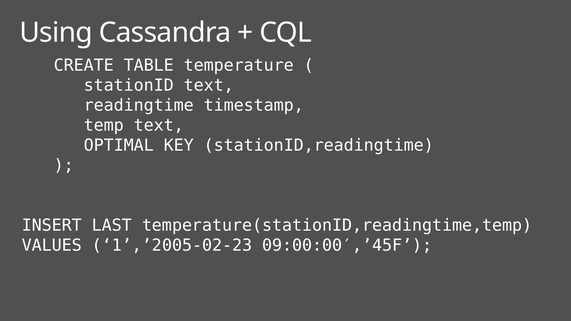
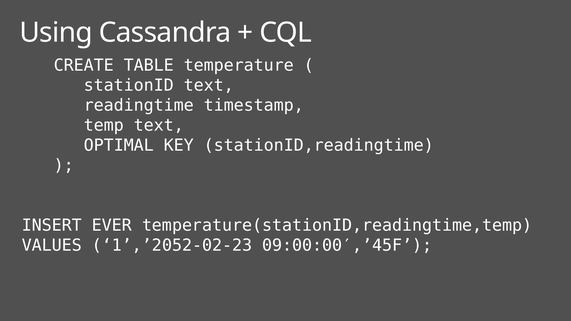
LAST: LAST -> EVER (112, 225)
1’,’2005-02-23: 1’,’2005-02-23 -> 1’,’2052-02-23 (172, 245)
